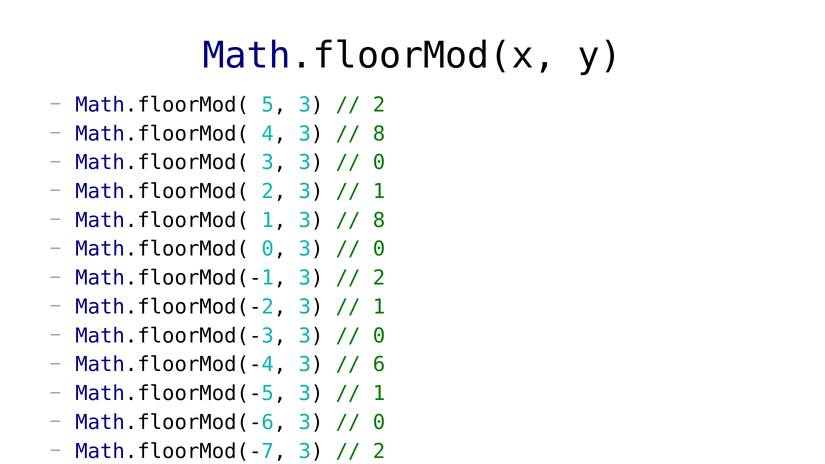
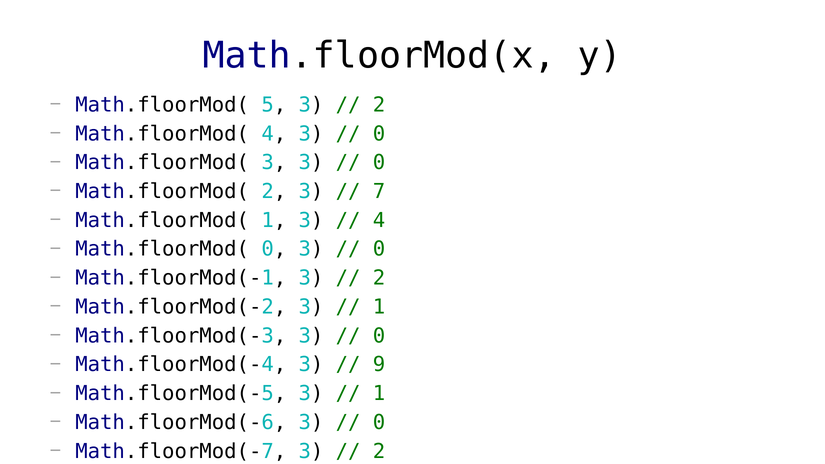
8: 8 -> 0 (379, 134)
1: 1 -> 7 (379, 191)
8: 8 -> 4 (379, 220)
6: 6 -> 9 (379, 365)
